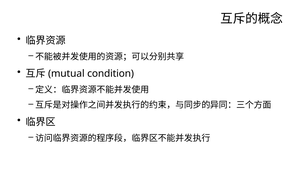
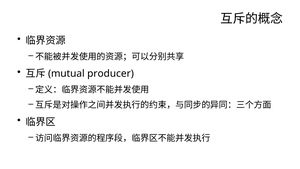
condition: condition -> producer (111, 74)
